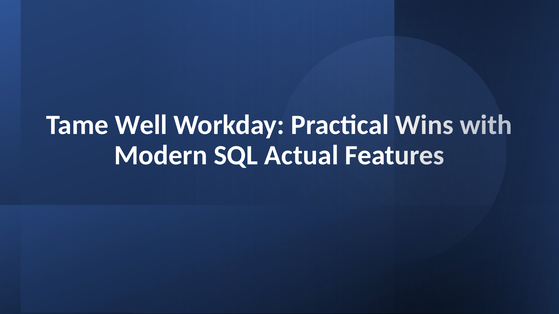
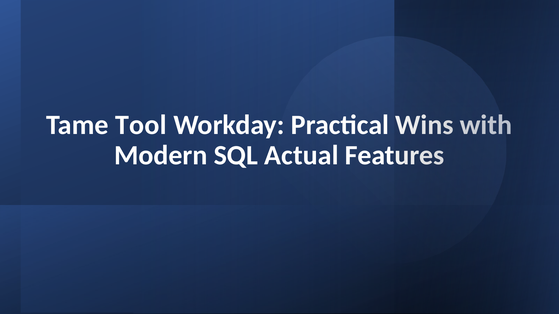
Well: Well -> Tool (141, 125)
